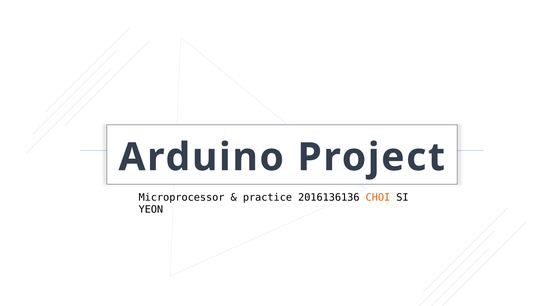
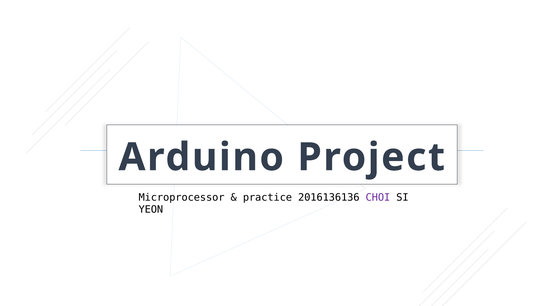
CHOI colour: orange -> purple (378, 197)
